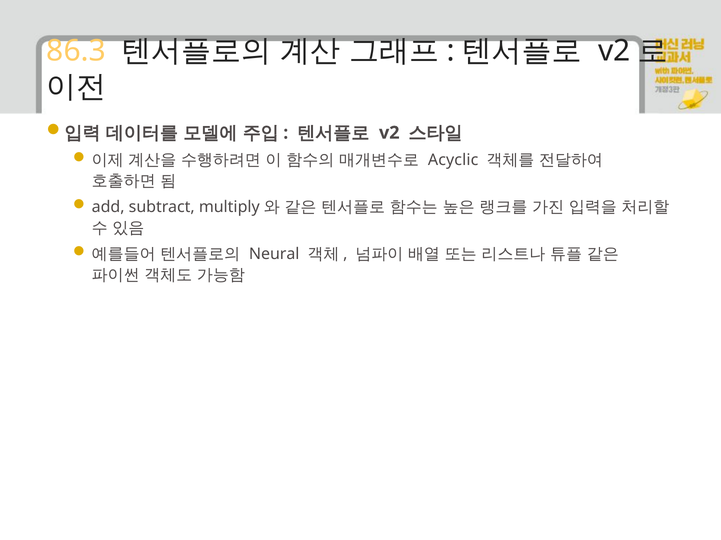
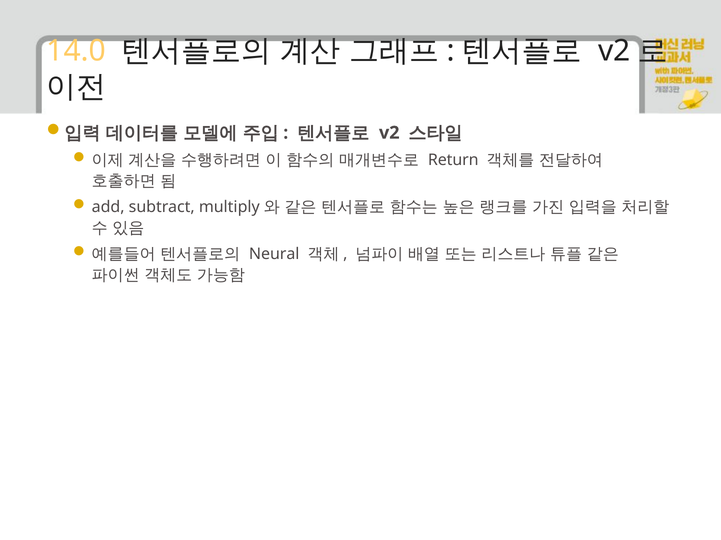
86.3: 86.3 -> 14.0 (76, 51)
Acyclic: Acyclic -> Return (453, 160)
